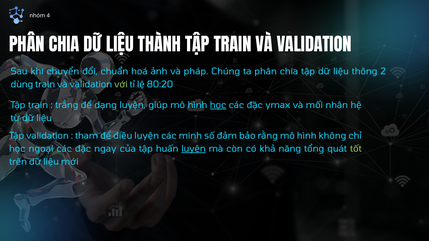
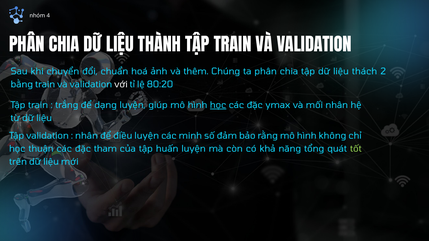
pháp: pháp -> thêm (196, 72)
thông: thông -> thách (365, 72)
dùng: dùng -> bằng (22, 84)
với colour: light green -> white (121, 84)
tham: tham -> nhân (87, 136)
ngoại: ngoại -> thuận (41, 149)
ngay: ngay -> tham (105, 149)
luyện underline: present -> none (194, 149)
